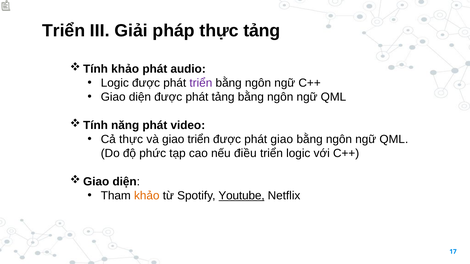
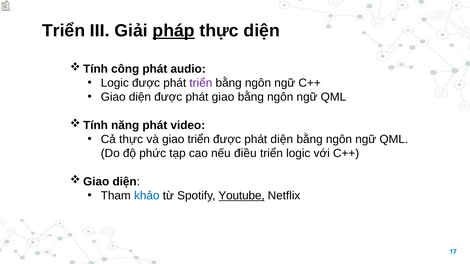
pháp underline: none -> present (174, 31)
thực tảng: tảng -> diện (262, 31)
khảo: khảo -> công (125, 69)
phát tảng: tảng -> giao (223, 97)
phát giao: giao -> diện (282, 140)
khảo colour: orange -> blue (147, 196)
